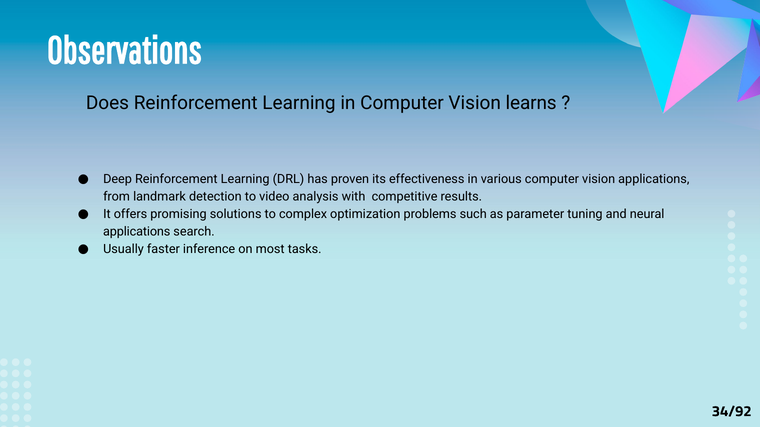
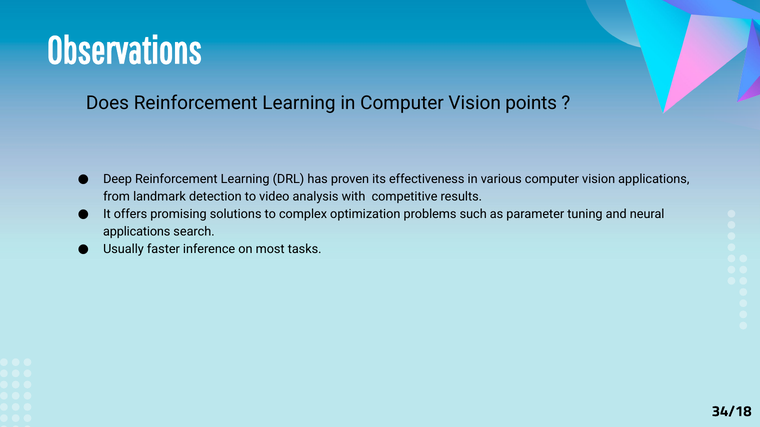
learns: learns -> points (531, 103)
34/92: 34/92 -> 34/18 (732, 412)
